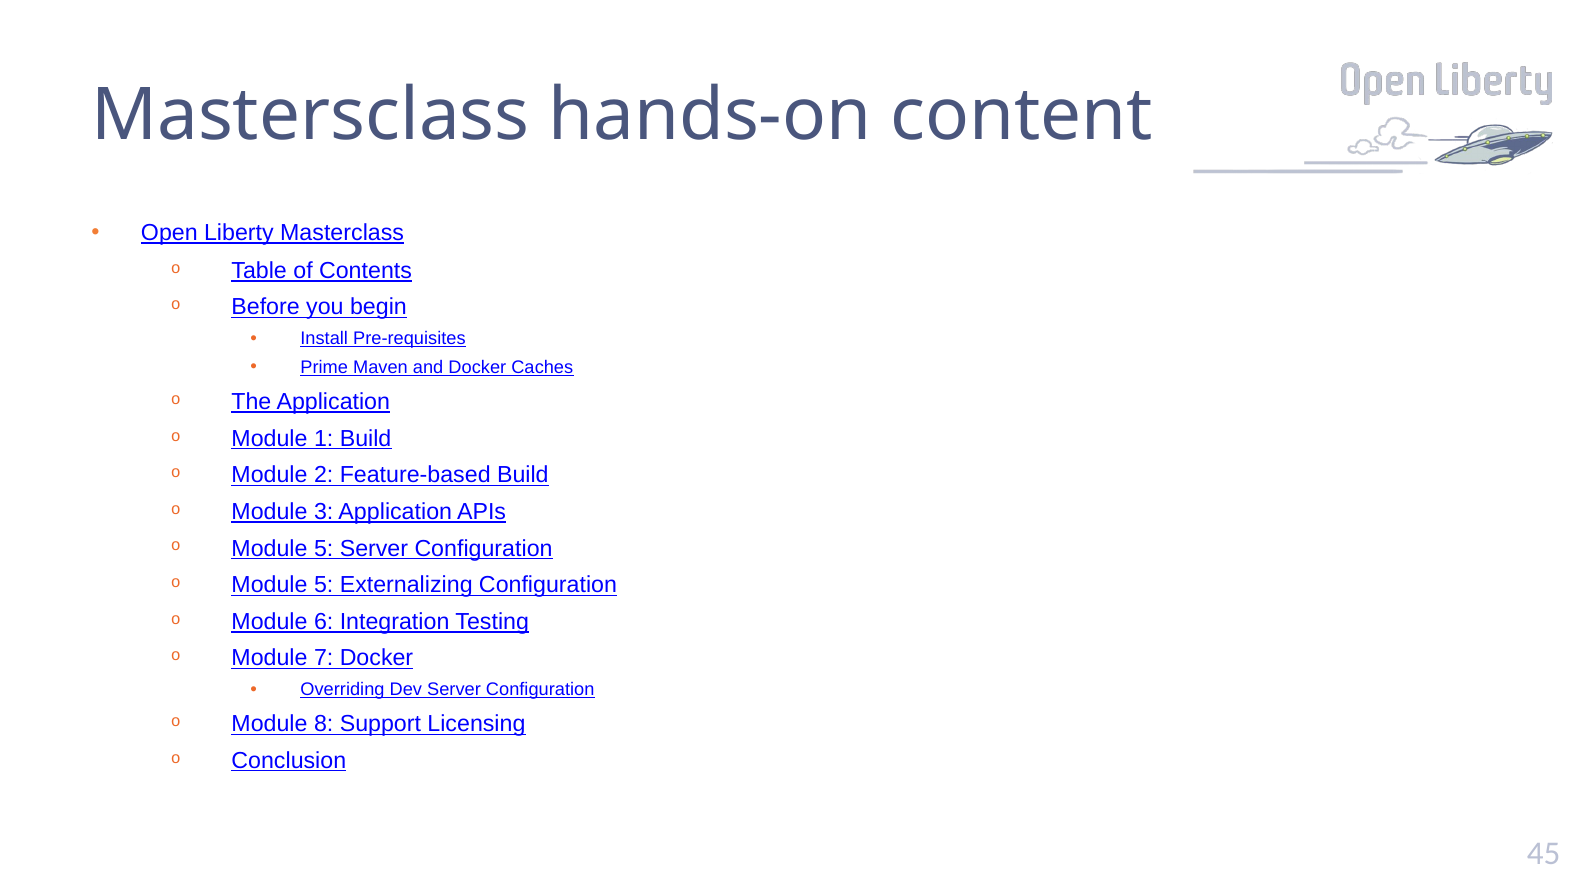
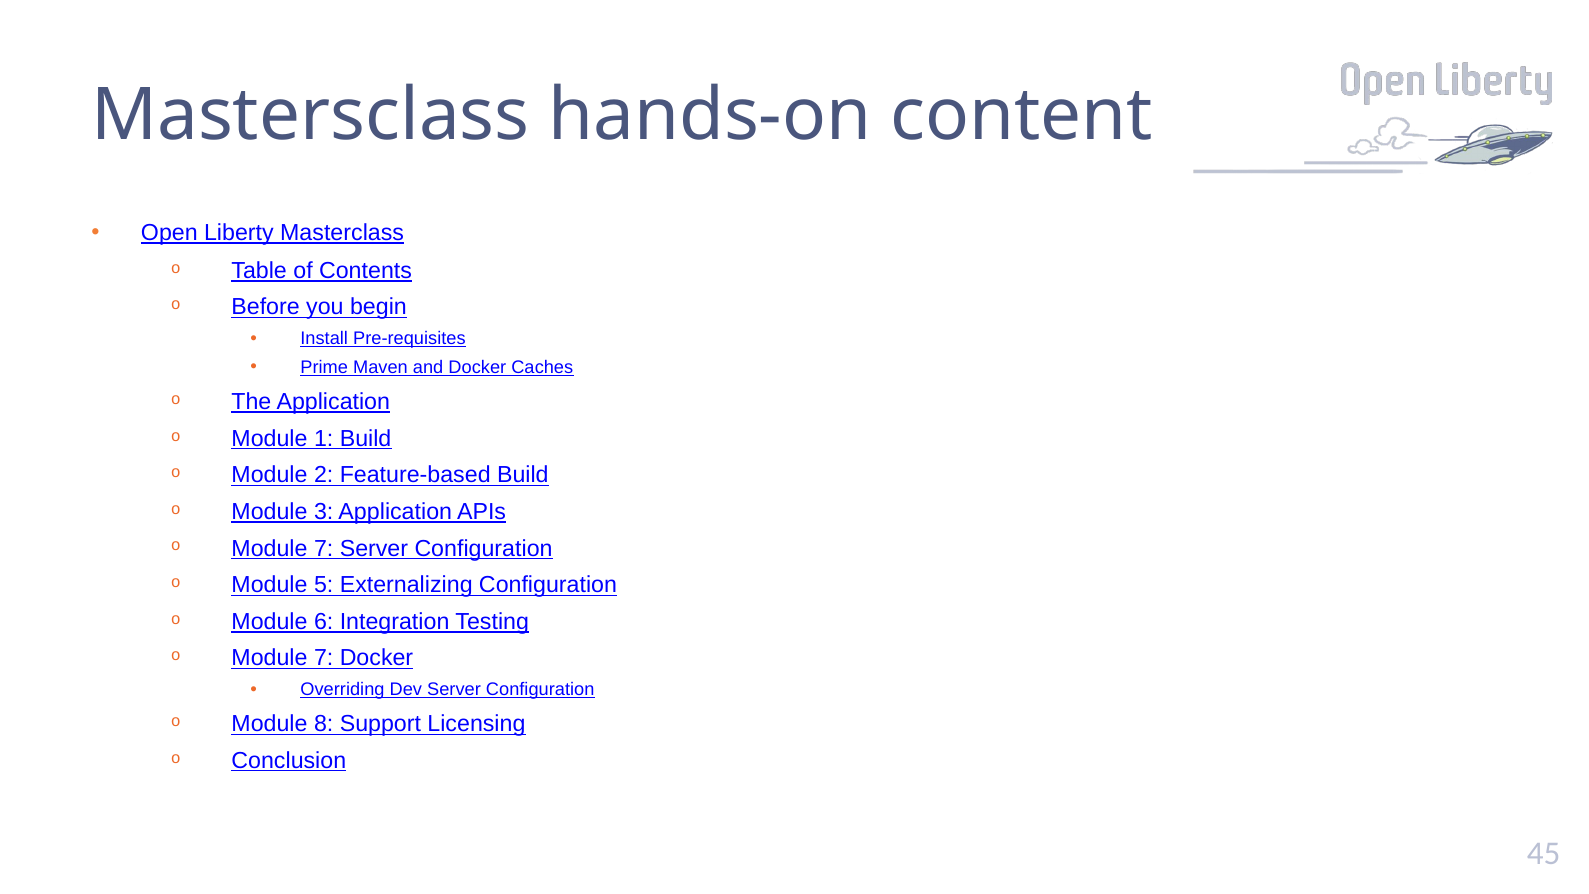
5: 5 -> 7 (324, 548)
